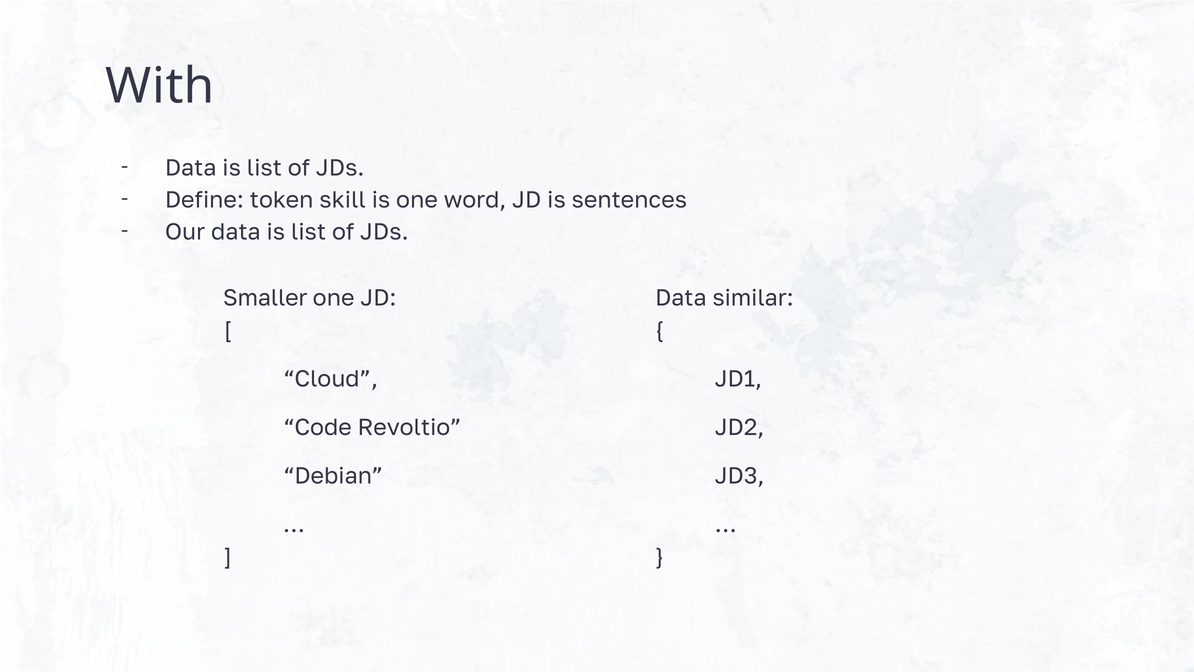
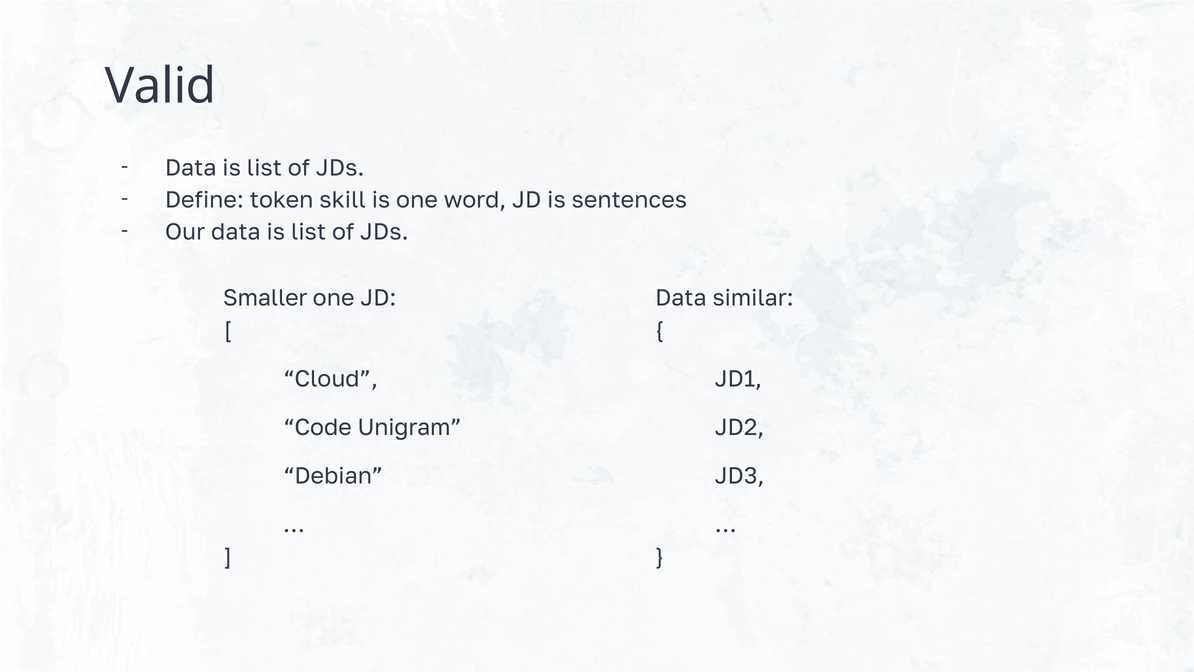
With: With -> Valid (161, 86)
Revoltio: Revoltio -> Unigram (410, 427)
